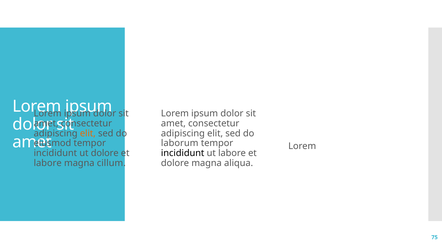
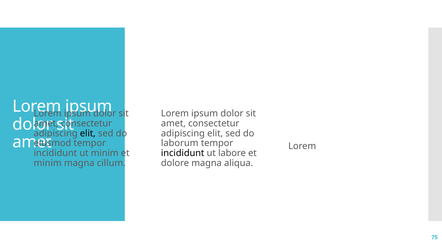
elit colour: orange -> black (88, 133)
ut dolore: dolore -> minim (105, 153)
labore: labore -> minim (48, 163)
